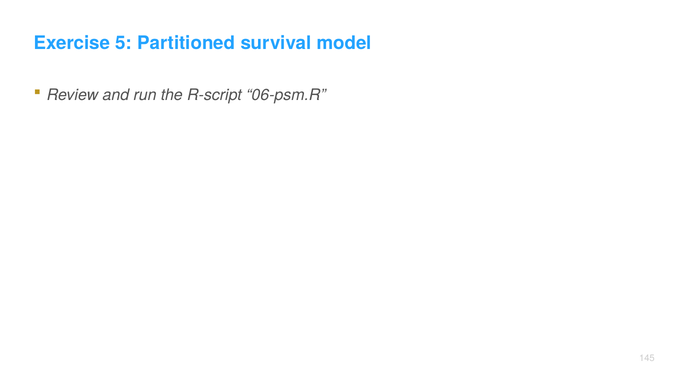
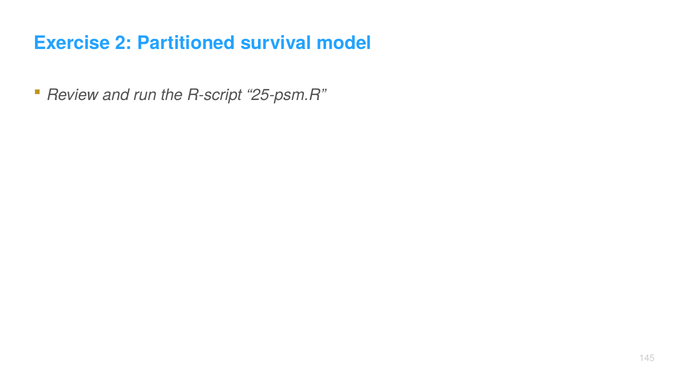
5: 5 -> 2 (124, 43)
06-psm.R: 06-psm.R -> 25-psm.R (286, 95)
